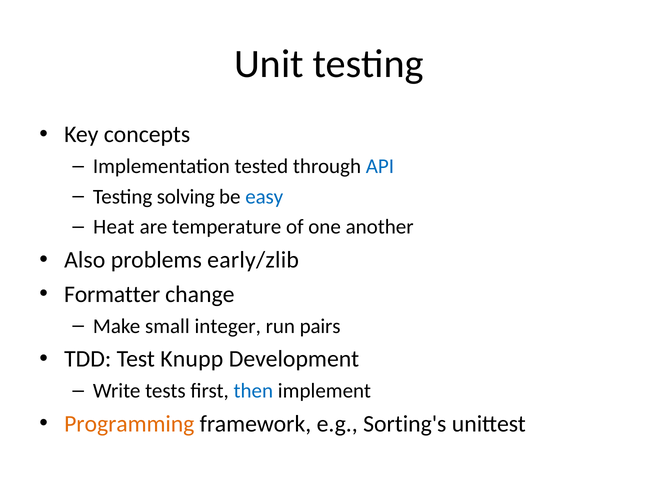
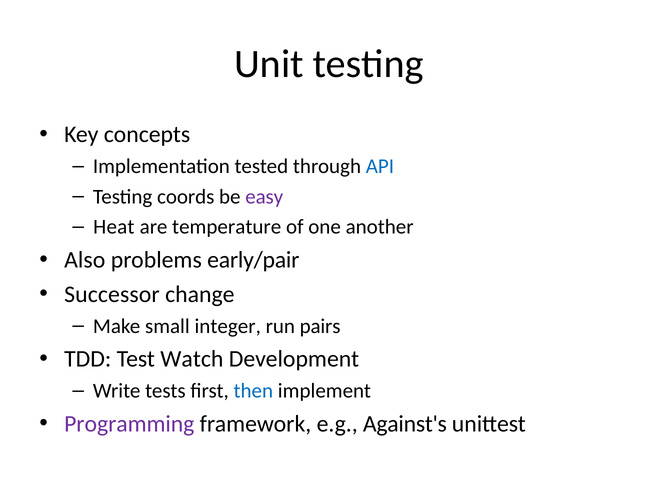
solving: solving -> coords (186, 196)
easy colour: blue -> purple (264, 196)
early/zlib: early/zlib -> early/pair (253, 260)
Formatter: Formatter -> Successor (112, 294)
Knupp: Knupp -> Watch (192, 359)
Programming colour: orange -> purple (129, 423)
Sorting's: Sorting's -> Against's (405, 423)
